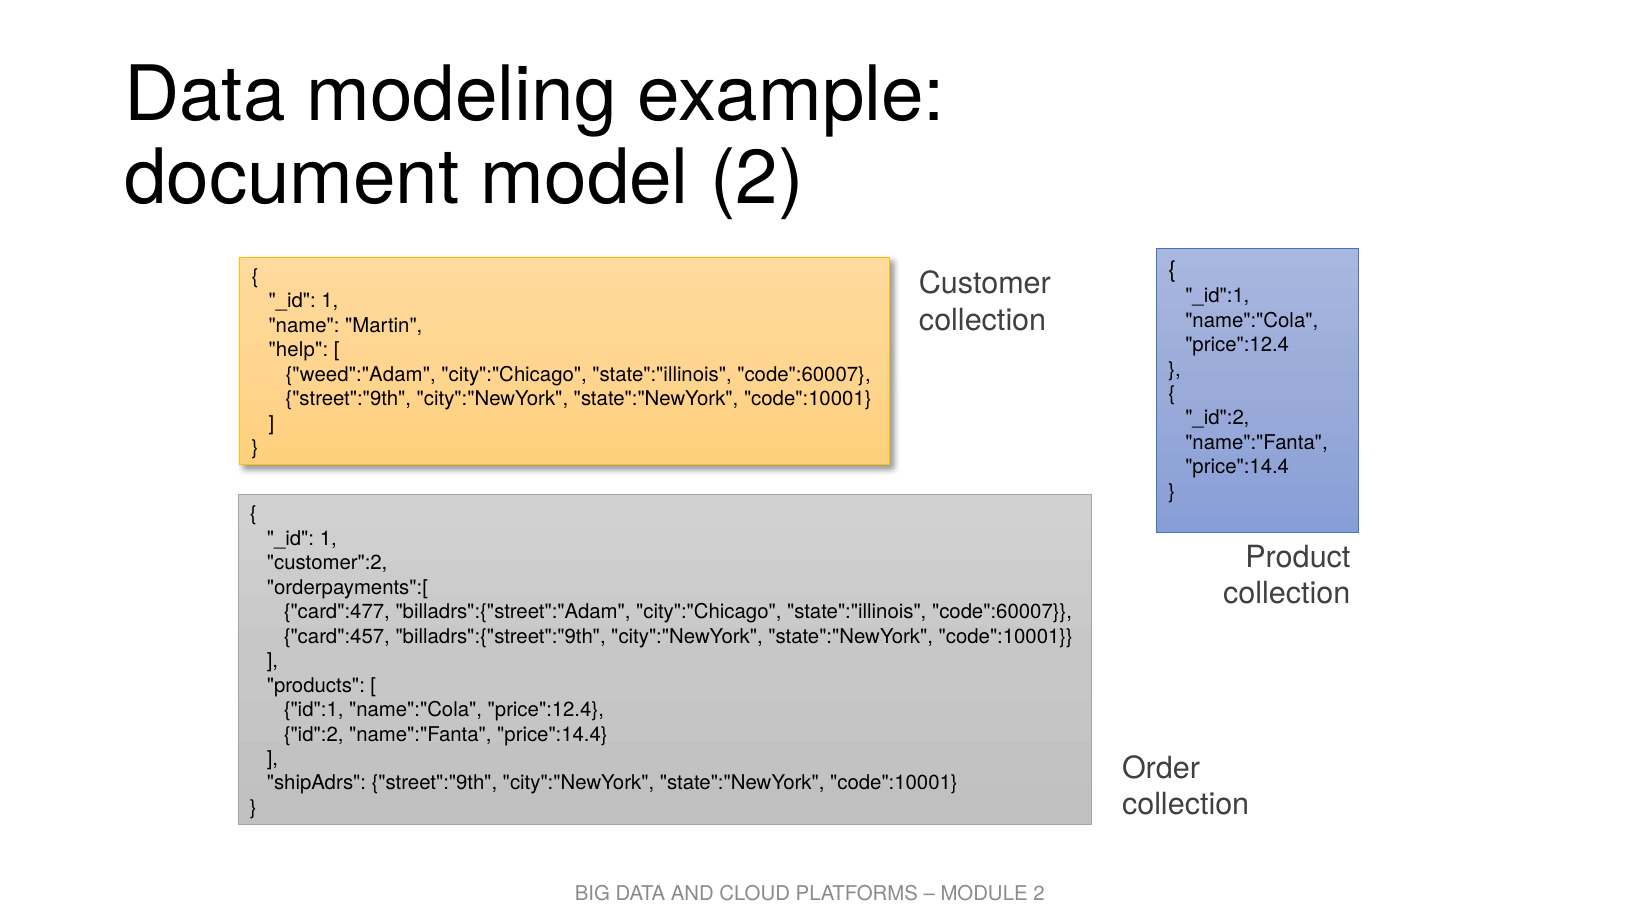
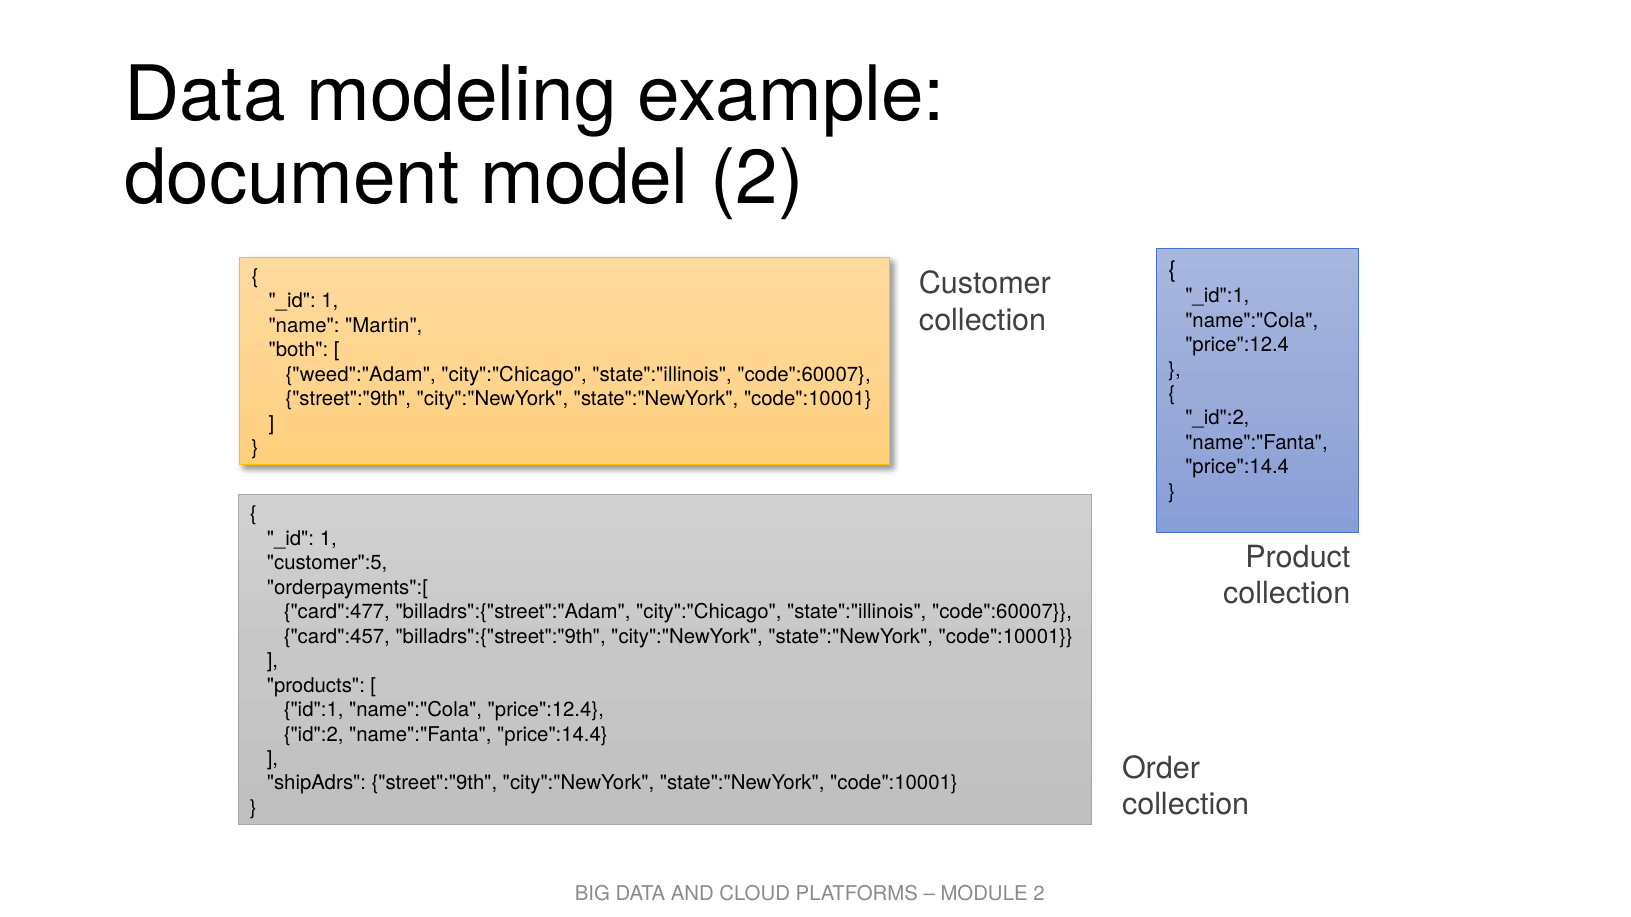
help: help -> both (298, 350)
customer":2: customer":2 -> customer":5 (327, 563)
